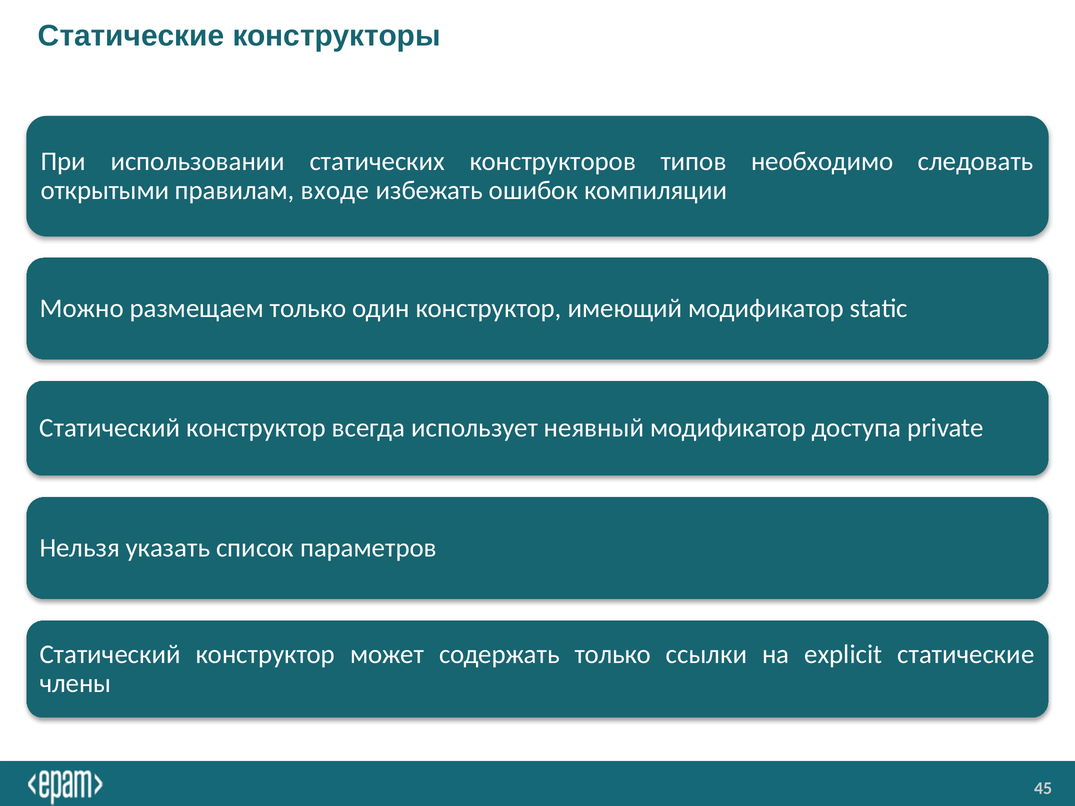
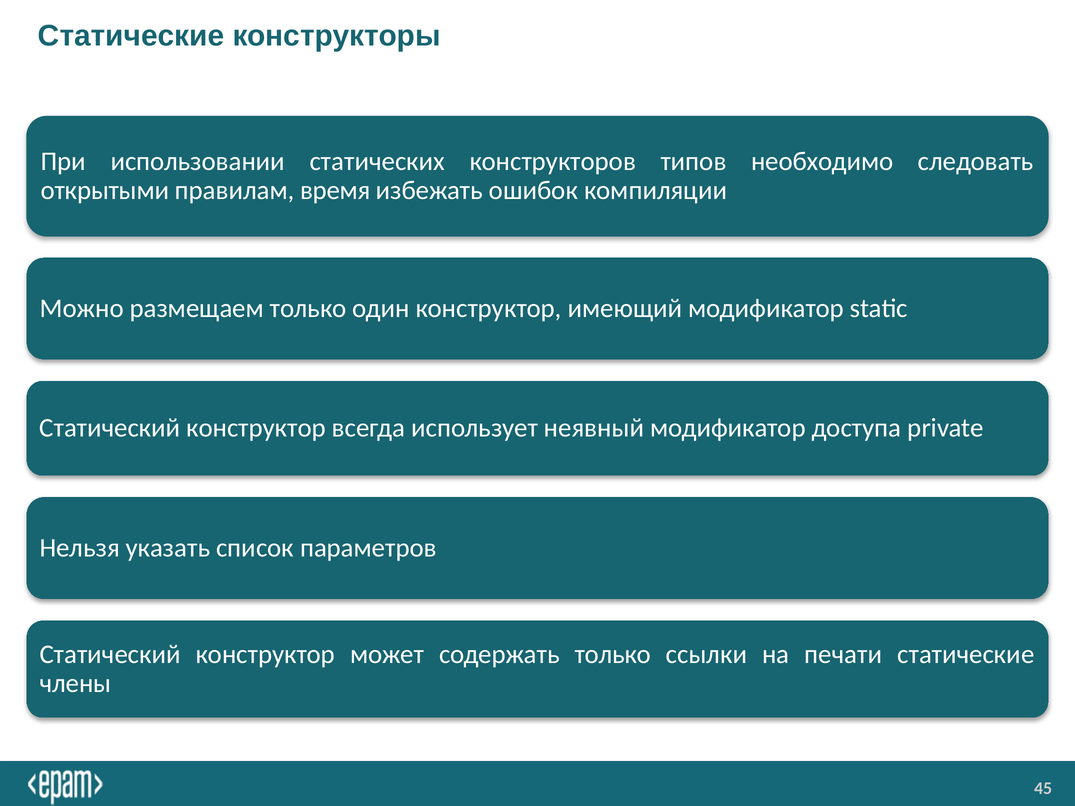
входе: входе -> время (335, 191)
explicit: explicit -> печати (843, 655)
